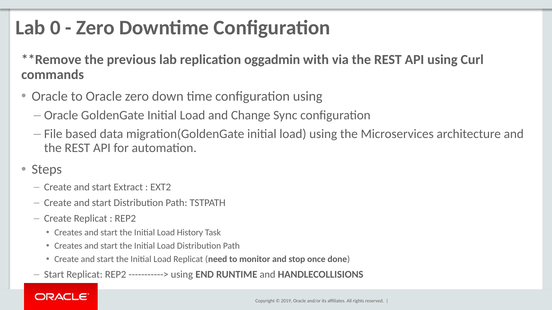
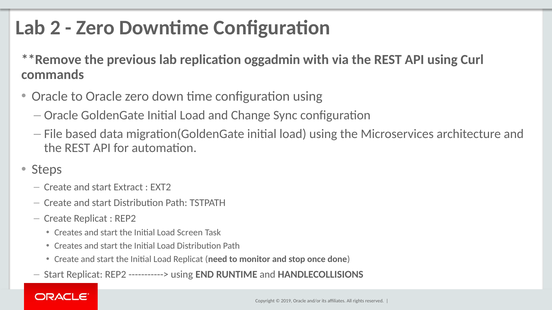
0: 0 -> 2 (55, 28)
History: History -> Screen (190, 233)
